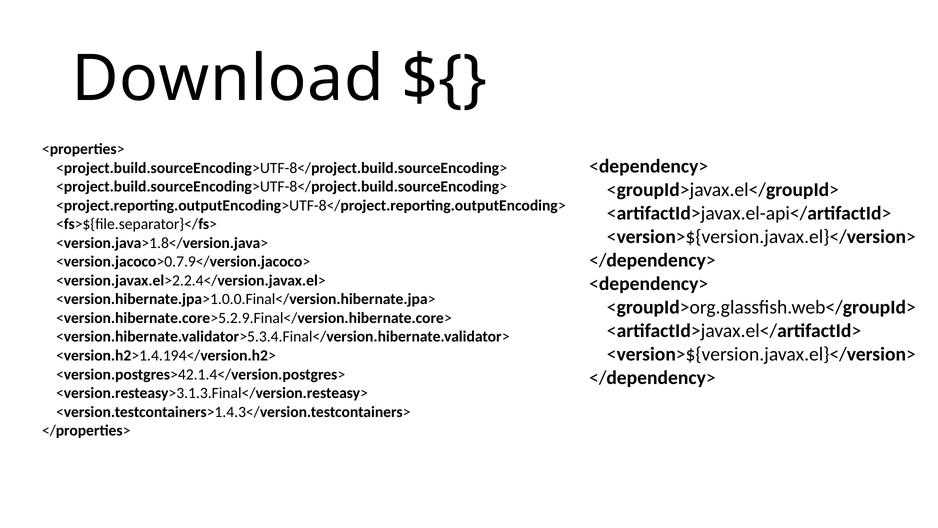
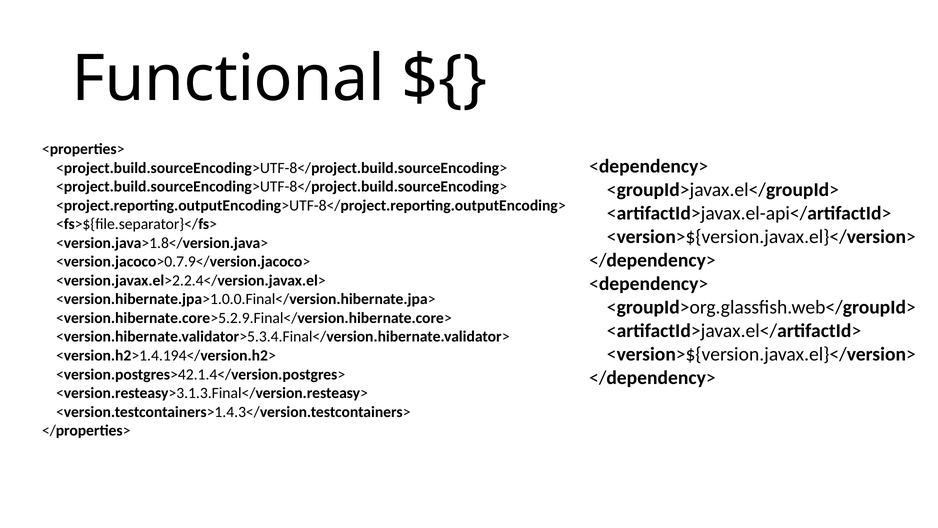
Download: Download -> Functional (228, 79)
